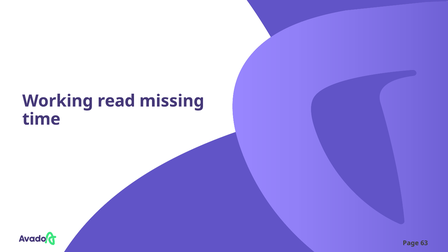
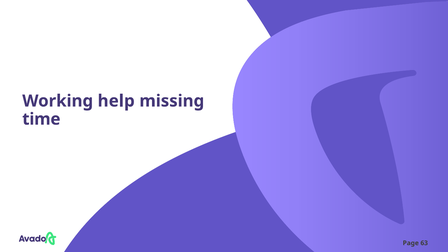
read: read -> help (116, 101)
